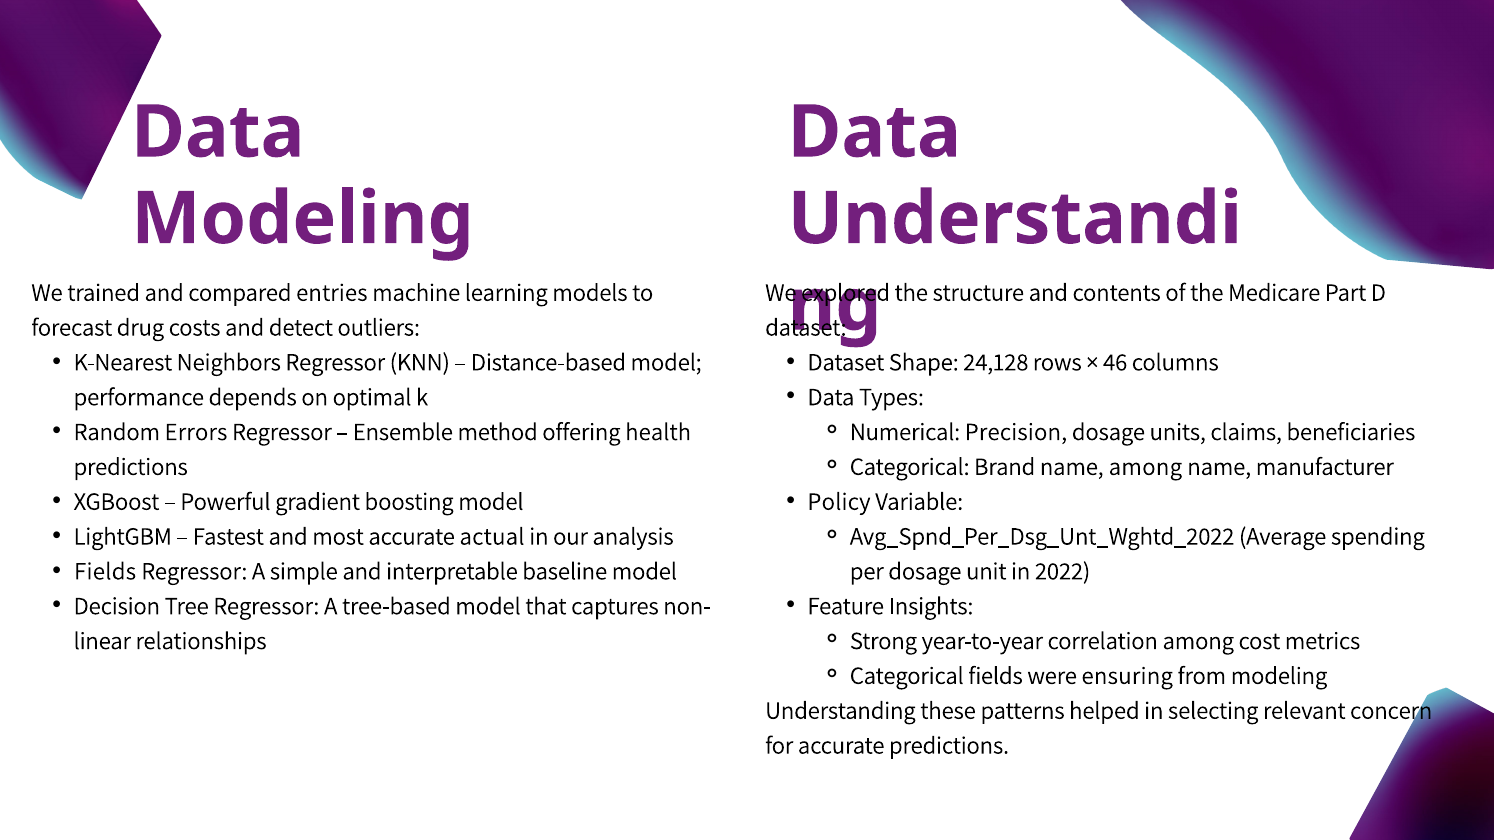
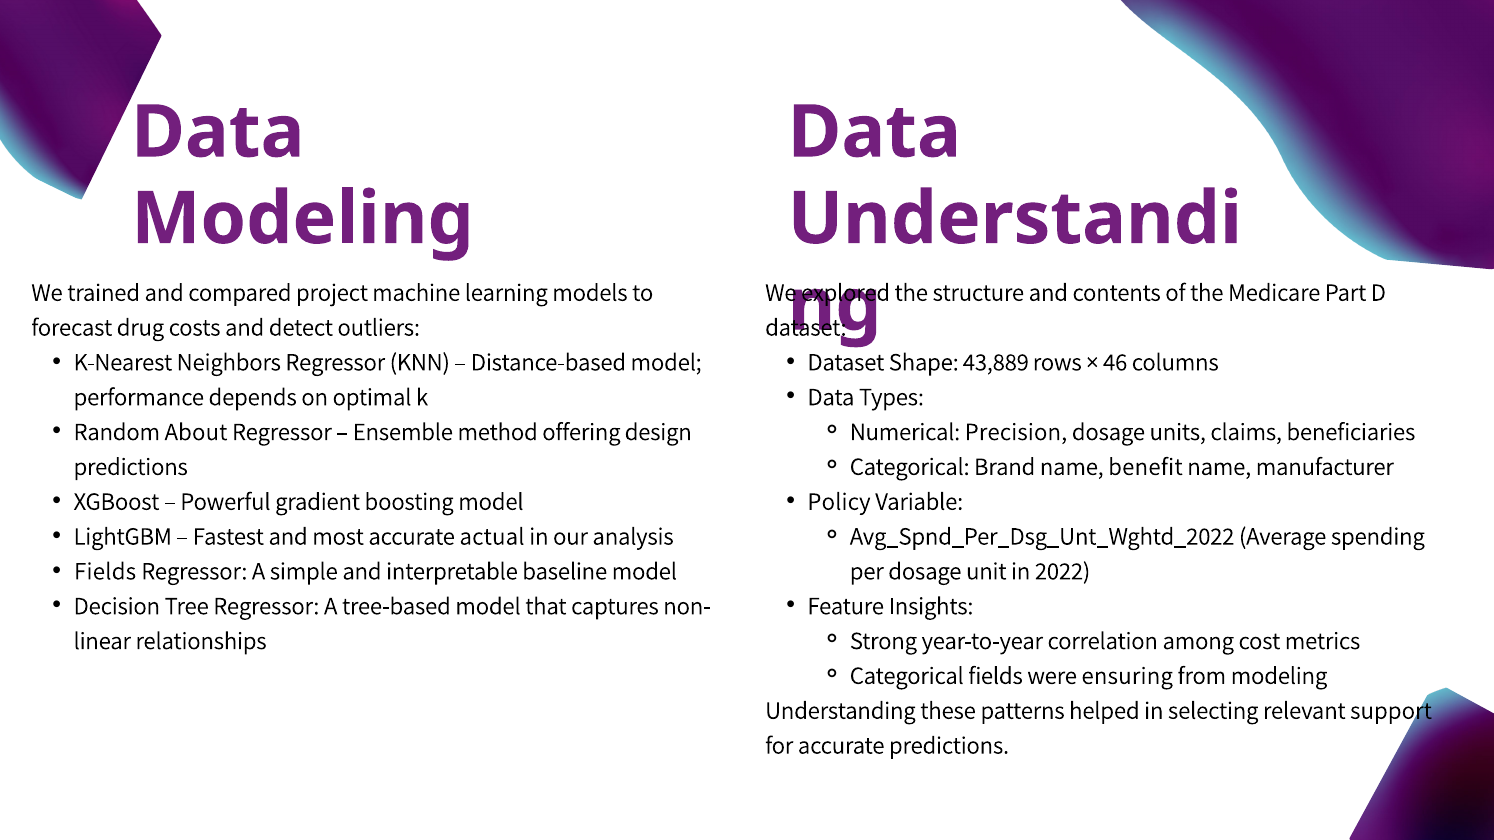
entries: entries -> project (332, 293)
24,128: 24,128 -> 43,889 (996, 362)
Errors: Errors -> About (196, 432)
health: health -> design (658, 432)
name among: among -> benefit (1145, 467)
concern: concern -> support (1391, 711)
